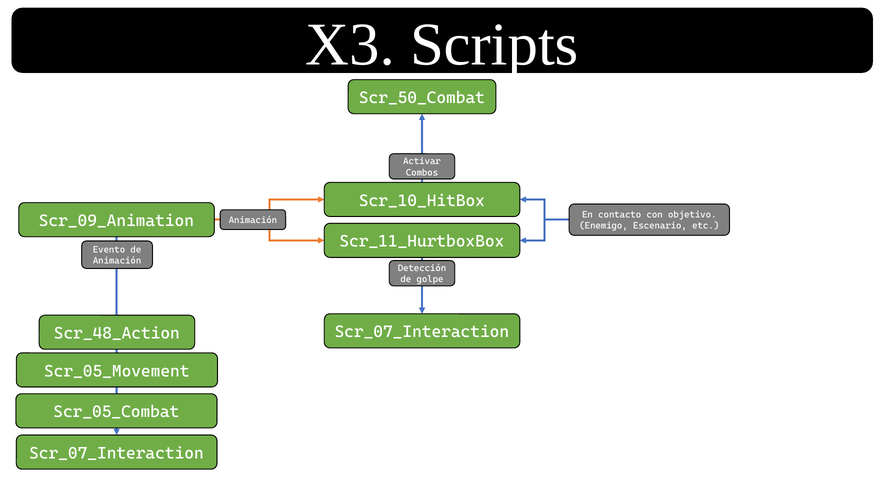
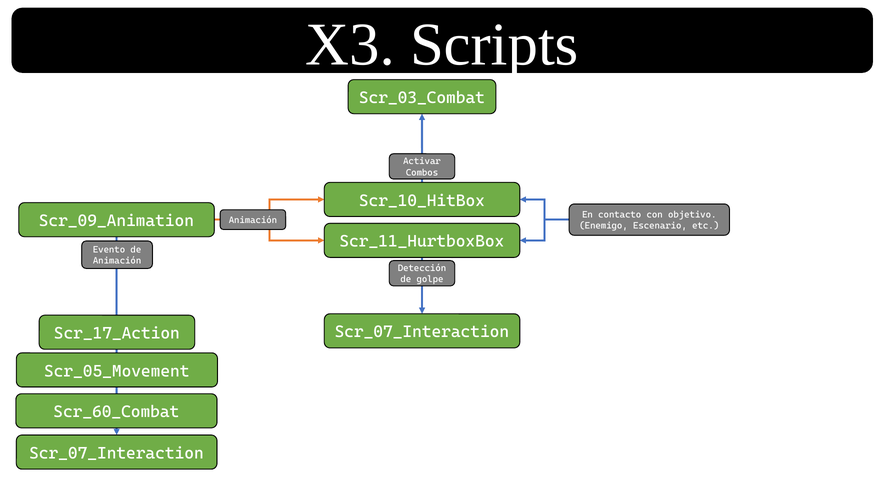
Scr_50_Combat: Scr_50_Combat -> Scr_03_Combat (422, 98)
Scr_48_Action: Scr_48_Action -> Scr_17_Action (117, 334)
Scr_05_Combat: Scr_05_Combat -> Scr_60_Combat (116, 412)
